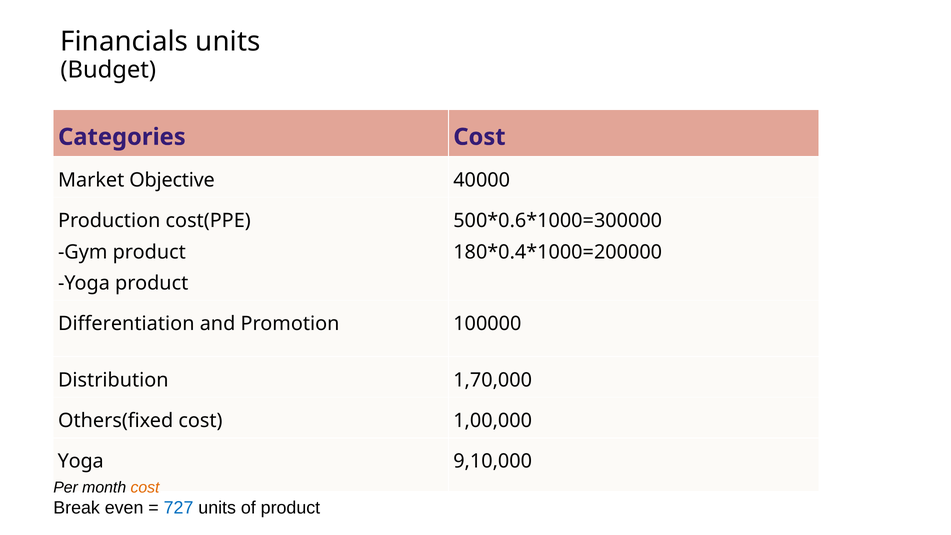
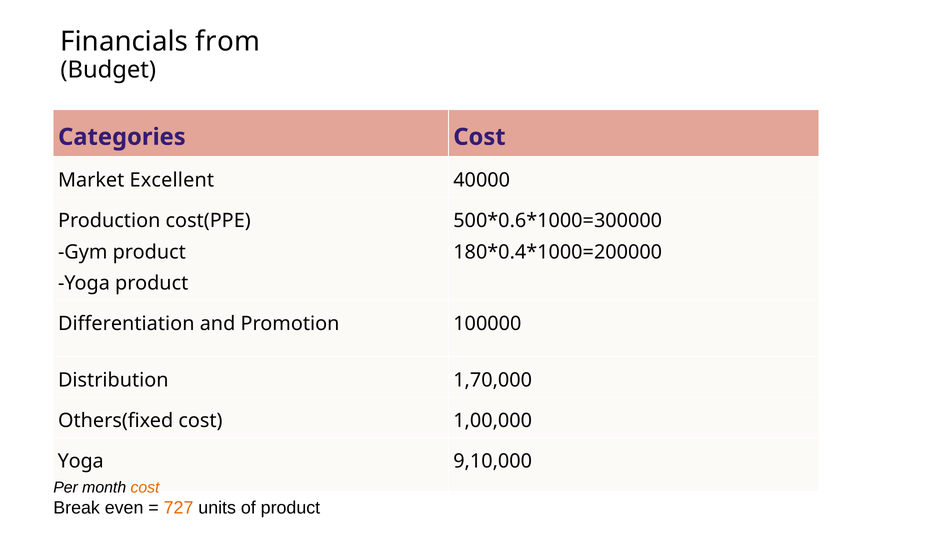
Financials units: units -> from (228, 42)
Objective: Objective -> Excellent (172, 180)
727 colour: blue -> orange (179, 508)
